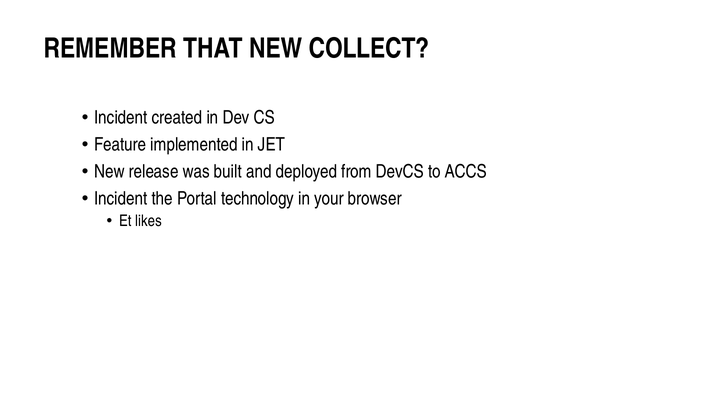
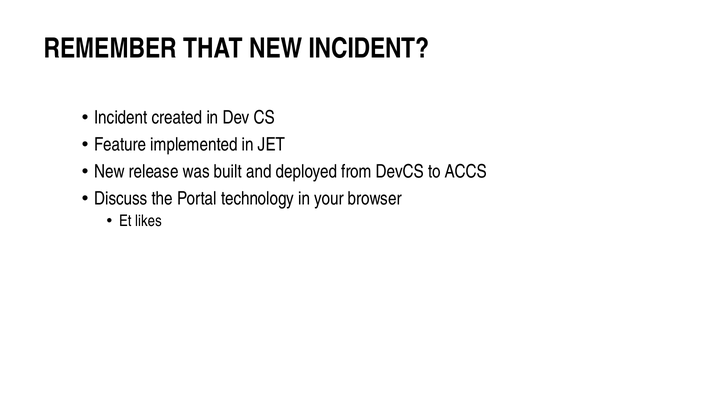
NEW COLLECT: COLLECT -> INCIDENT (369, 48)
Incident: Incident -> Discuss (121, 199)
